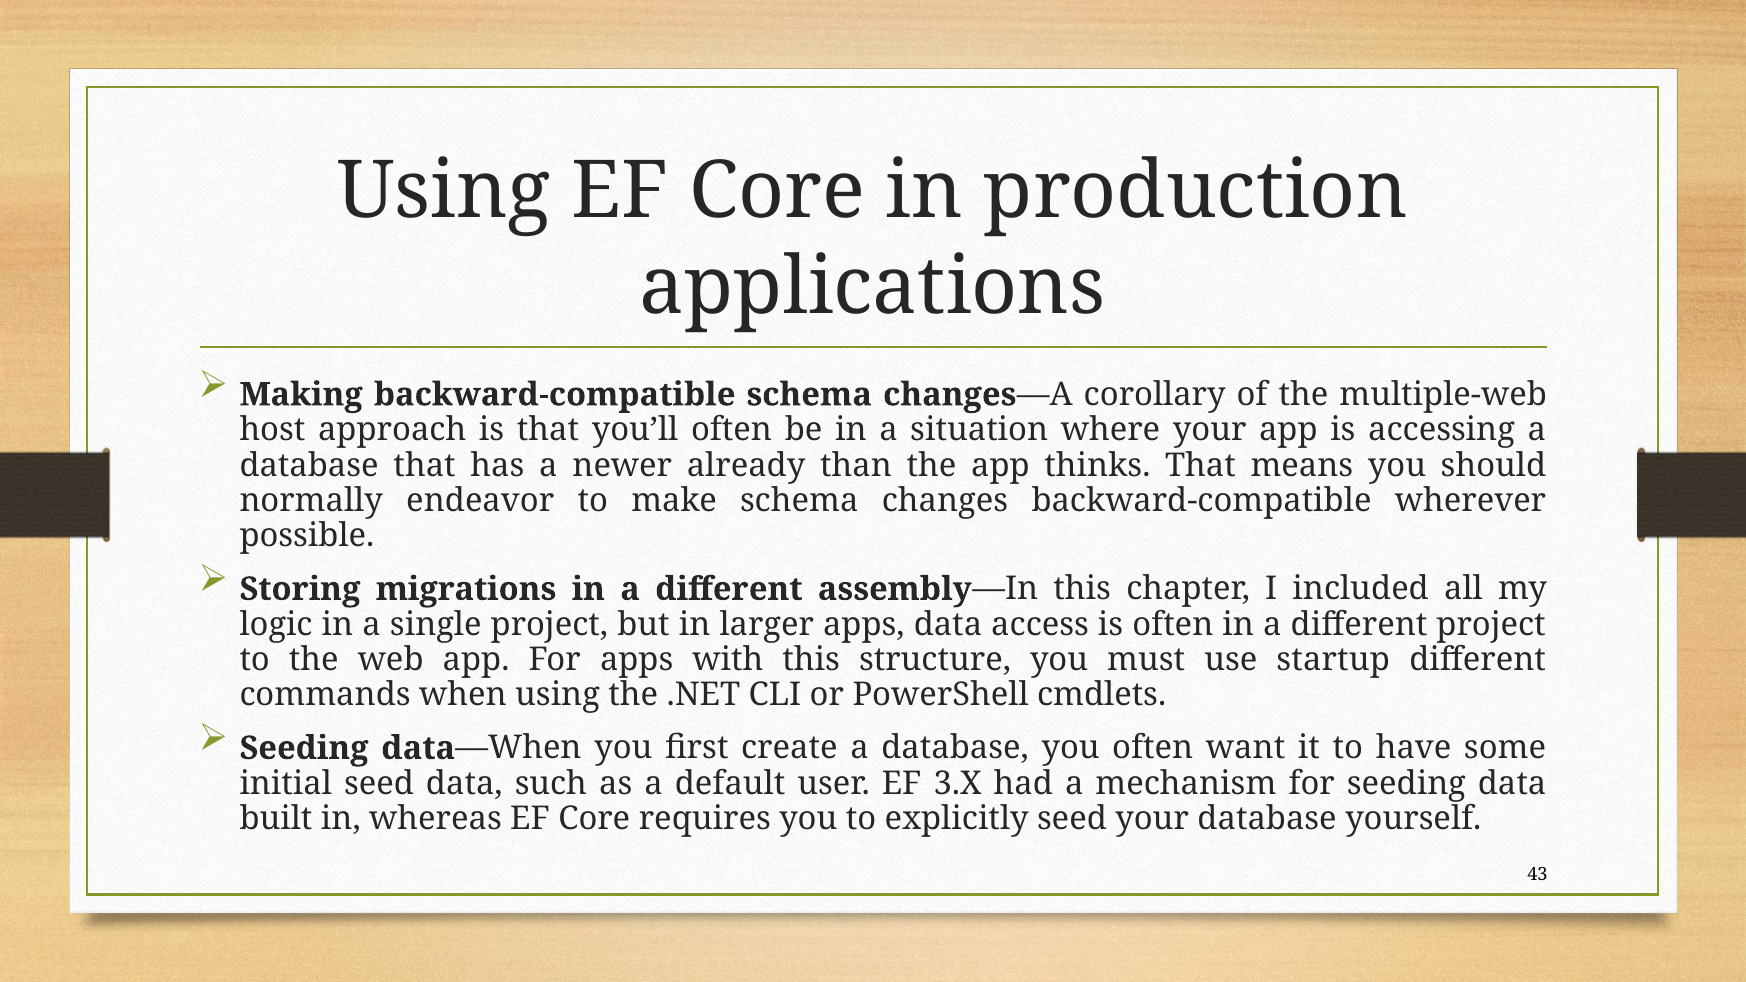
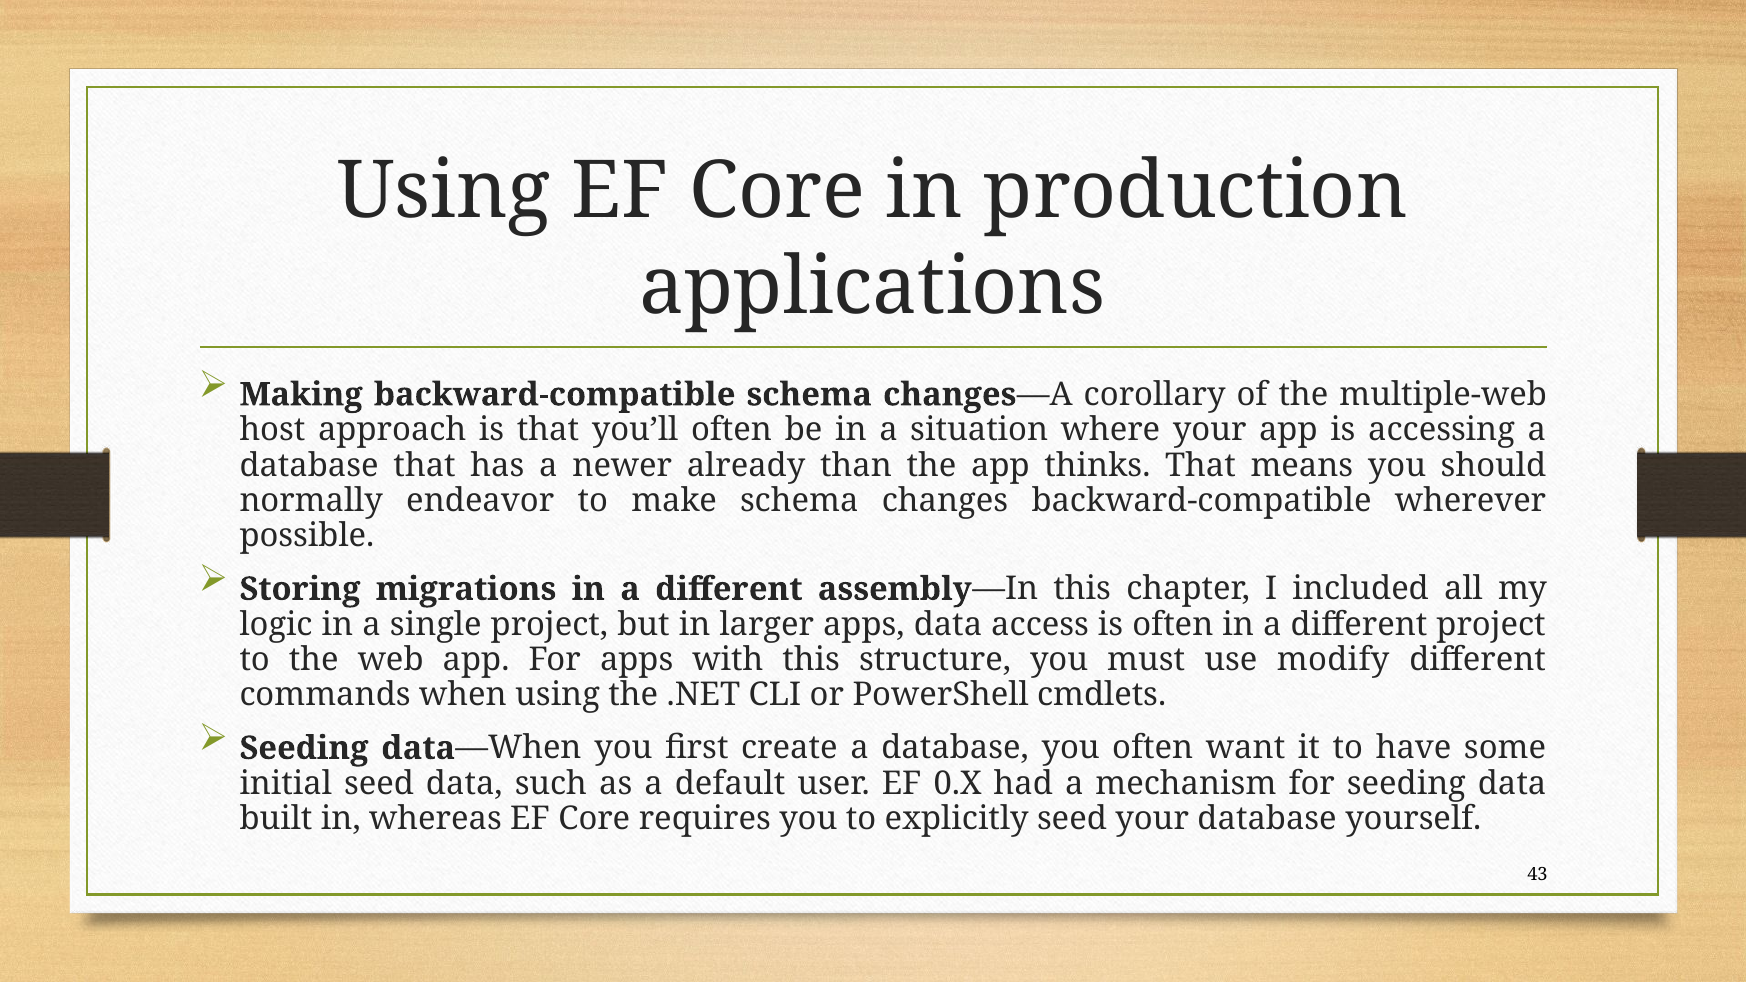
startup: startup -> modify (1333, 660)
3.X: 3.X -> 0.X (958, 784)
